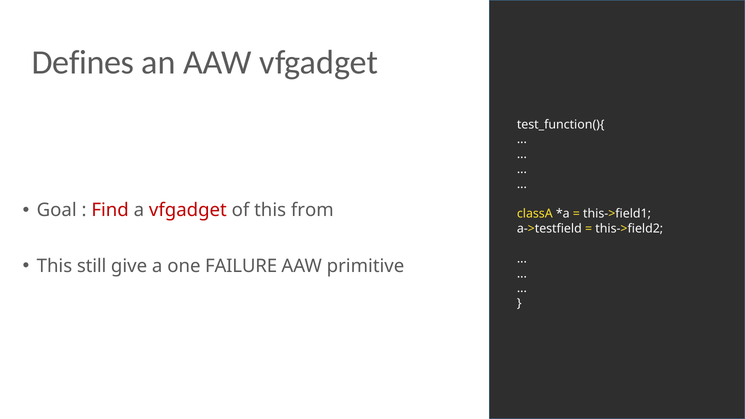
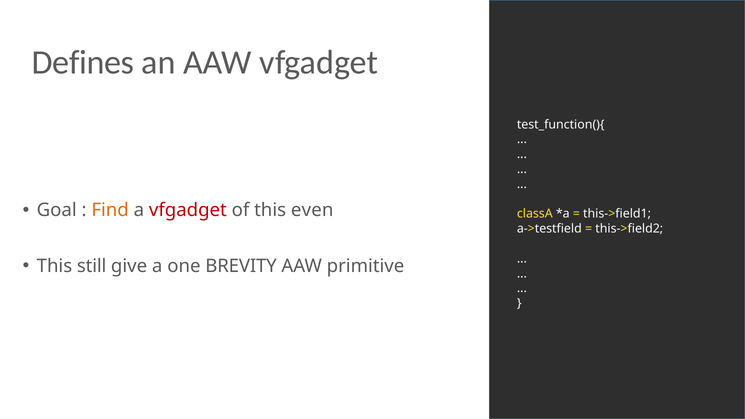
Find colour: red -> orange (110, 210)
from: from -> even (312, 210)
FAILURE: FAILURE -> BREVITY (241, 266)
